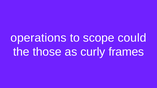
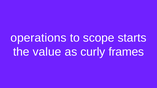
could: could -> starts (132, 38)
those: those -> value (47, 52)
